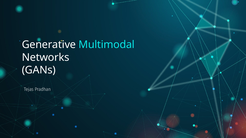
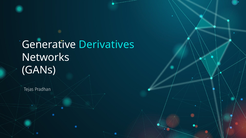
Multimodal: Multimodal -> Derivatives (107, 45)
